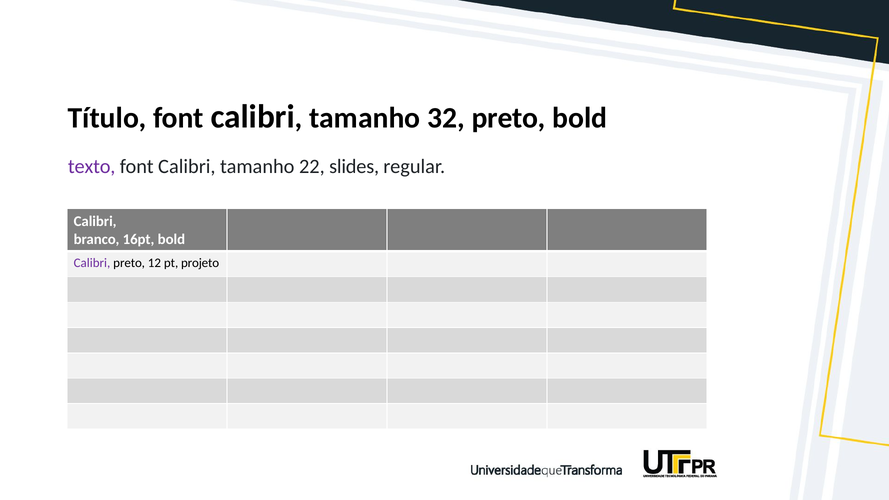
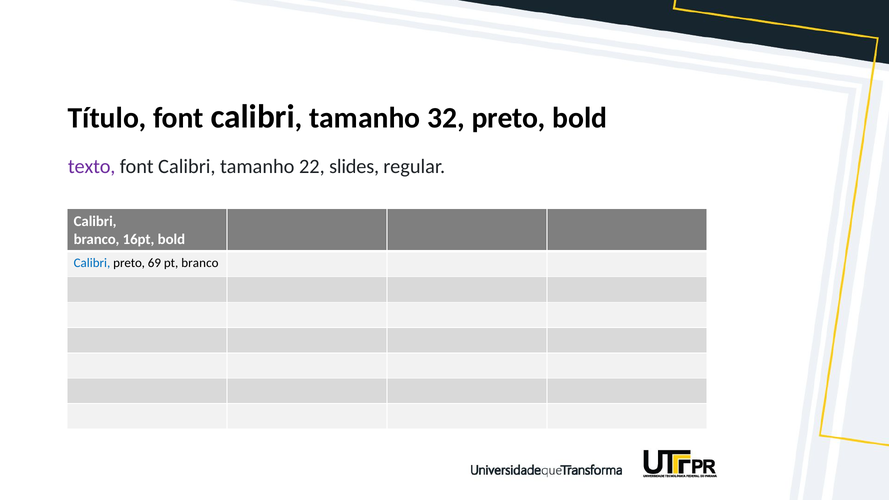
Calibri colour: purple -> blue (92, 263)
12: 12 -> 69 (154, 263)
pt projeto: projeto -> branco (200, 263)
